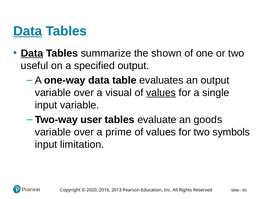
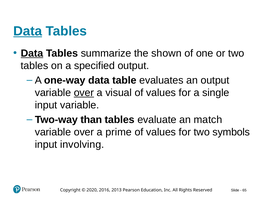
useful: useful -> tables (35, 66)
over underline: none -> present (84, 93)
values underline: present -> none (161, 93)
user: user -> than (91, 120)
goods: goods -> match (208, 120)
limitation: limitation -> involving (82, 145)
